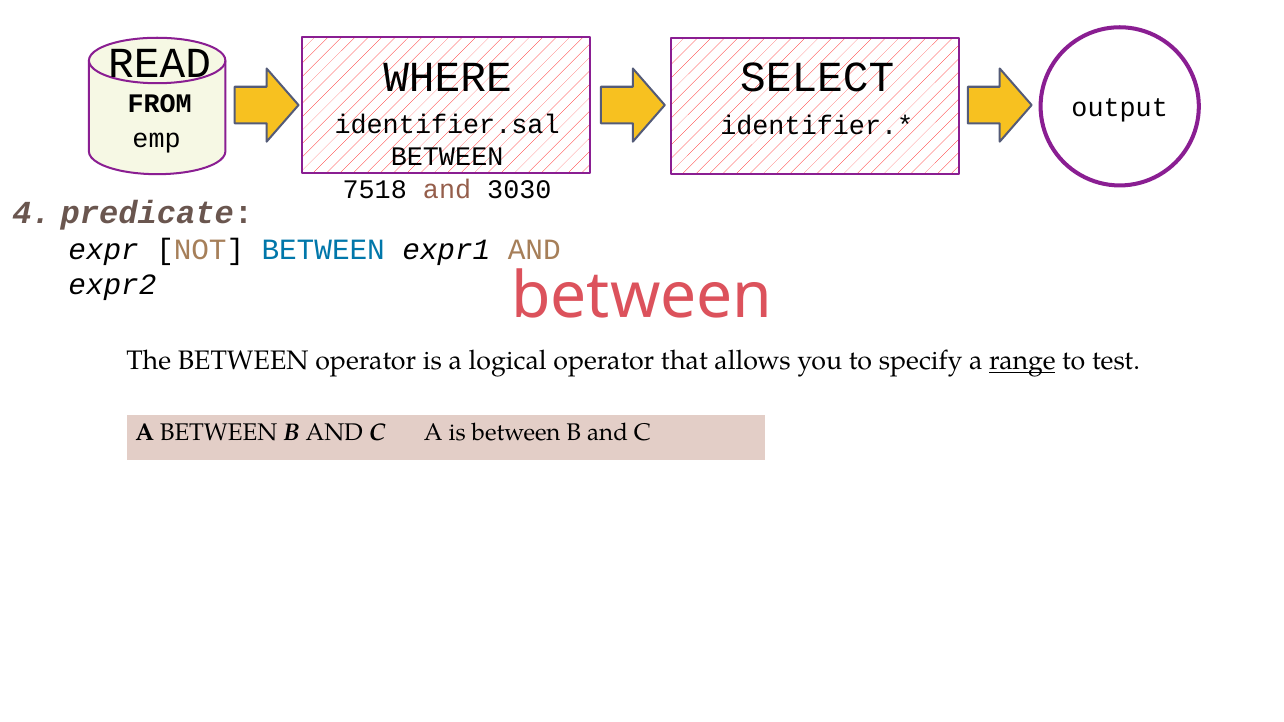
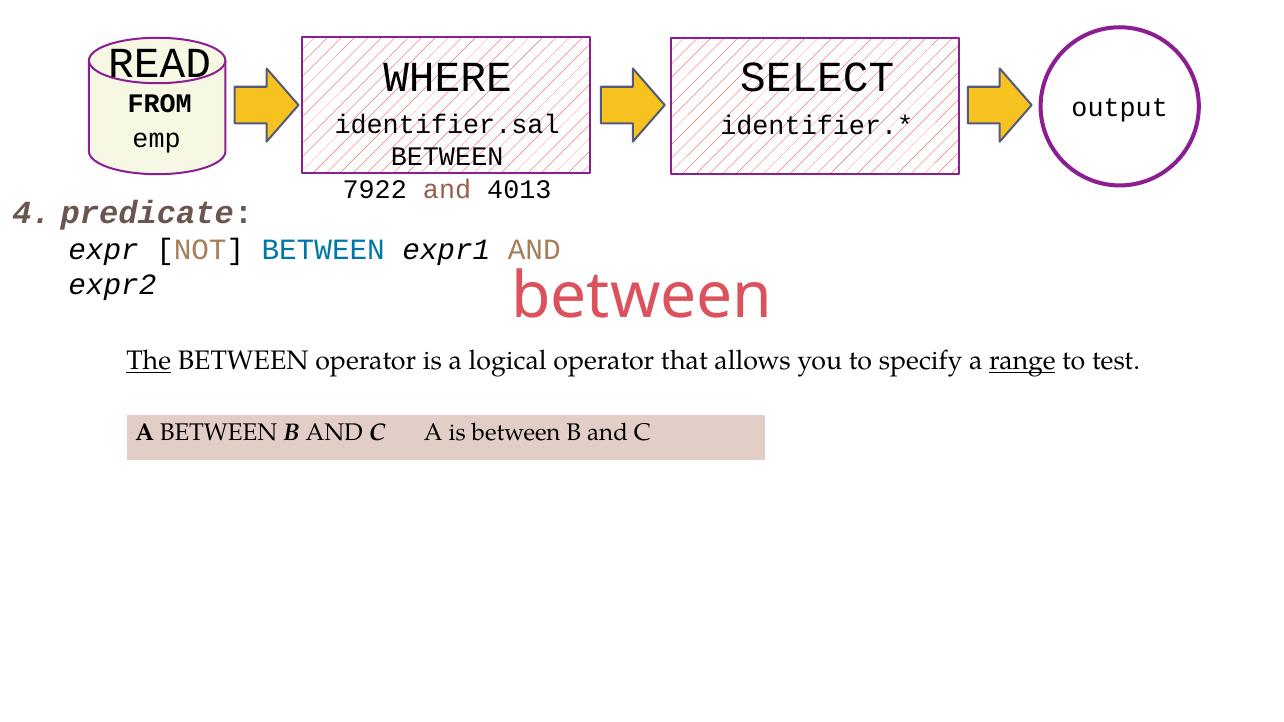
7518: 7518 -> 7922 (375, 189)
3030: 3030 -> 4013 (519, 189)
The underline: none -> present (149, 361)
